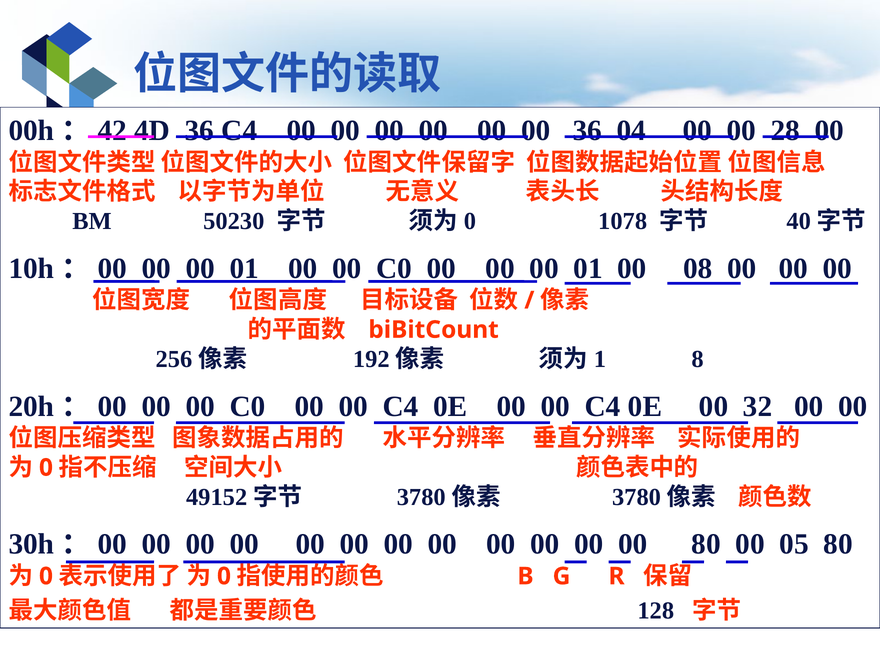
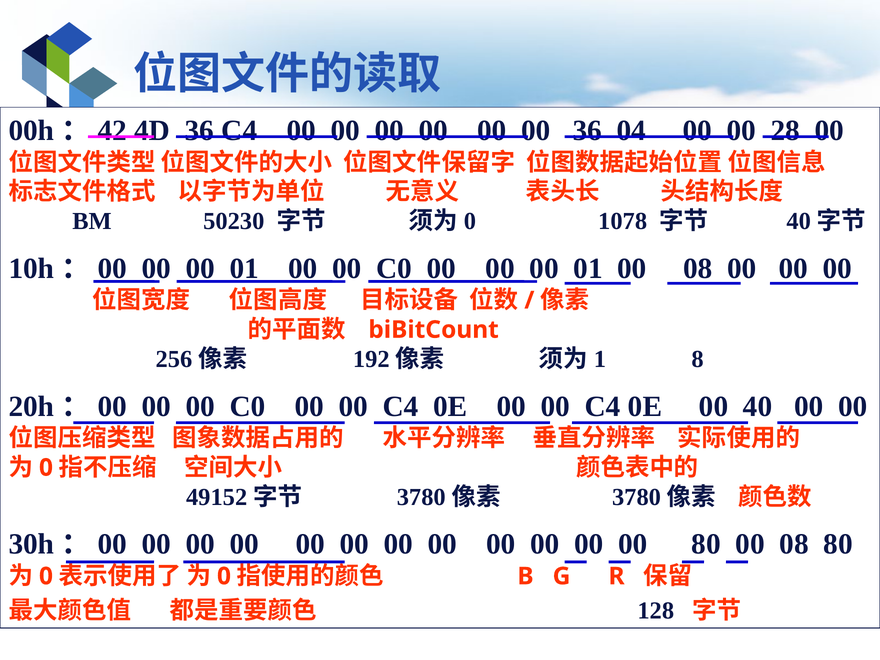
32: 32 -> 40 (758, 406)
80 00 05: 05 -> 08 (794, 544)
